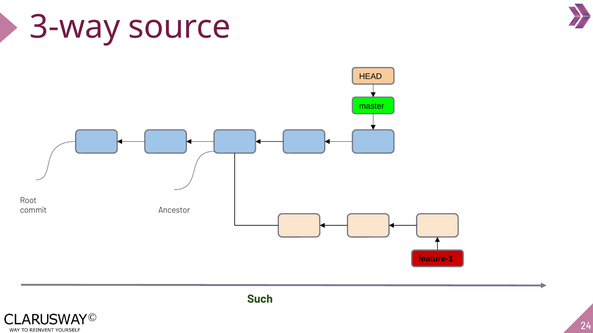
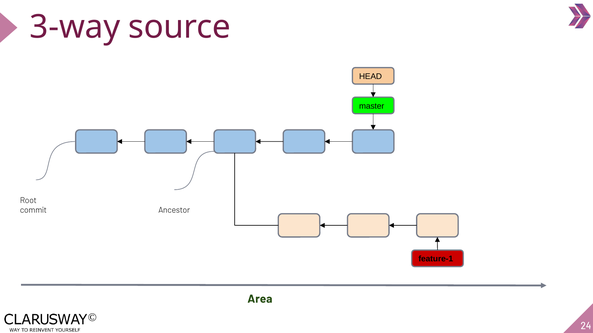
Such: Such -> Area (260, 300)
